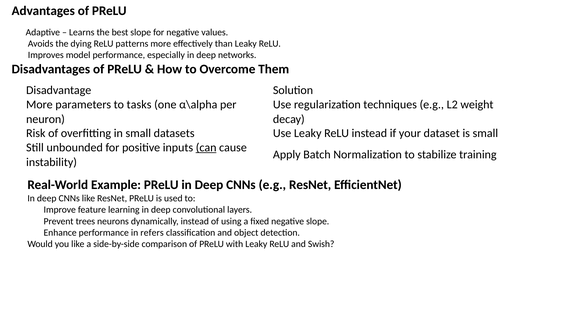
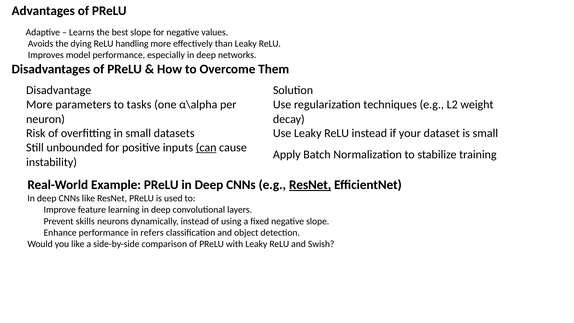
patterns: patterns -> handling (132, 44)
ResNet underline: none -> present (310, 185)
trees: trees -> skills (85, 221)
